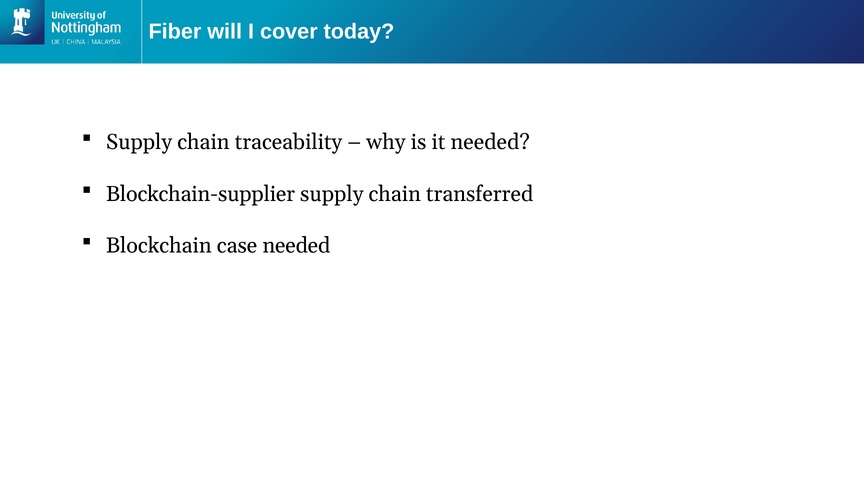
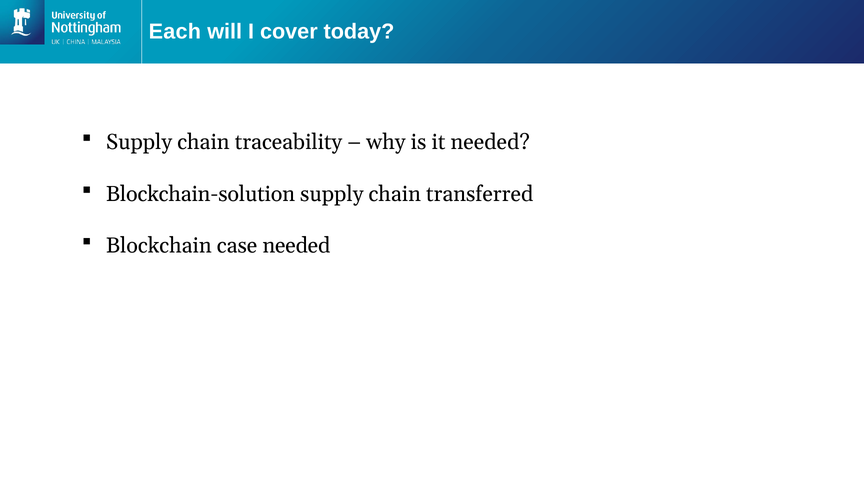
Fiber: Fiber -> Each (175, 32)
Blockchain-supplier: Blockchain-supplier -> Blockchain-solution (201, 194)
